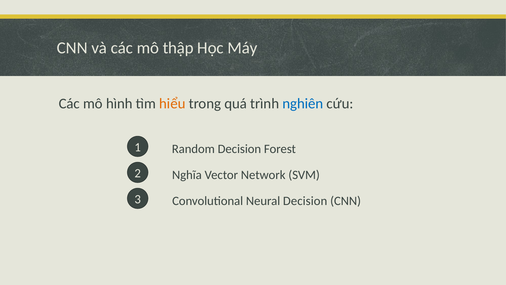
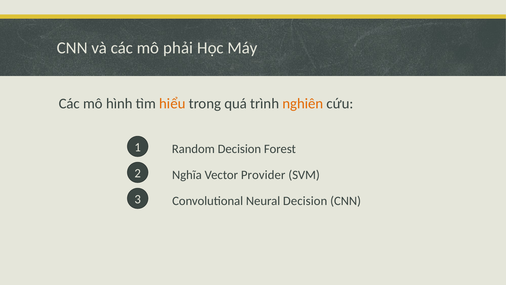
thập: thập -> phải (178, 48)
nghiên colour: blue -> orange (303, 104)
Network: Network -> Provider (263, 175)
